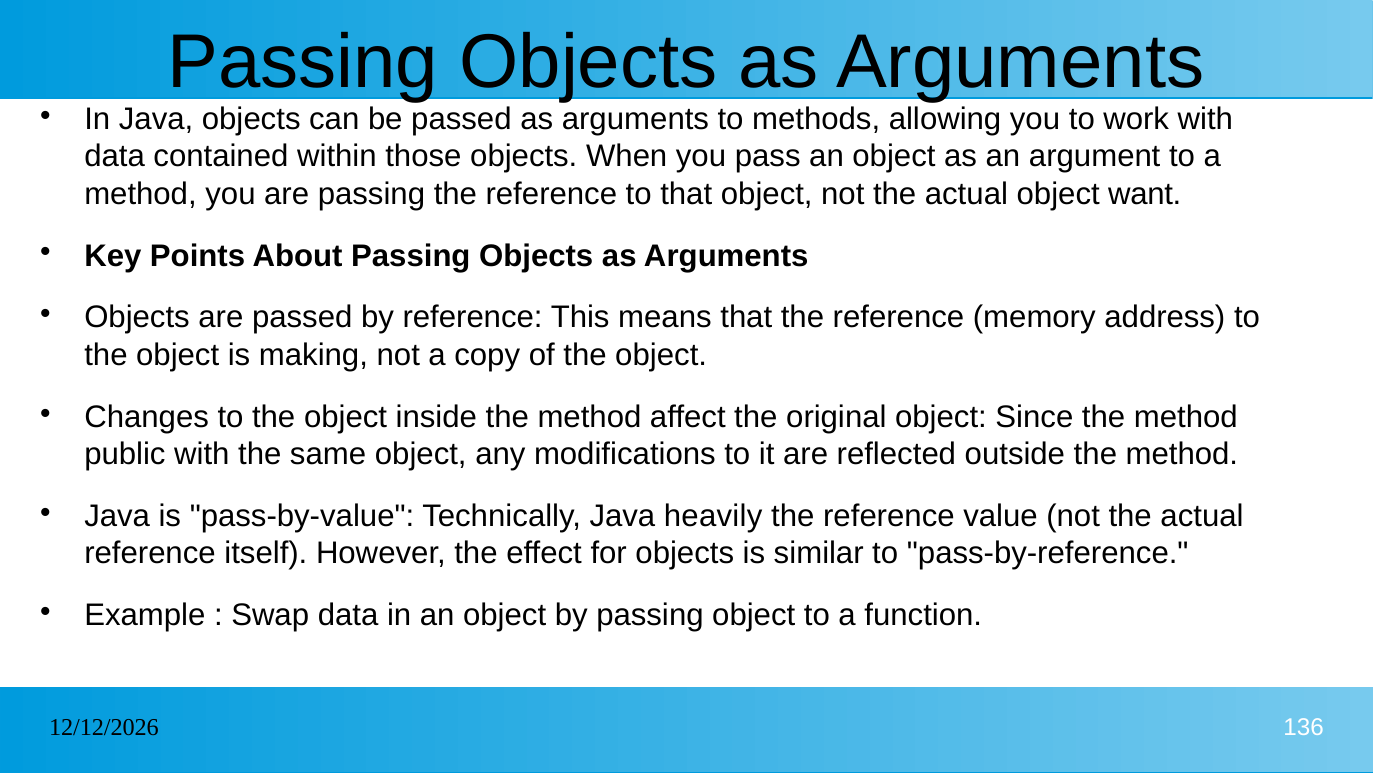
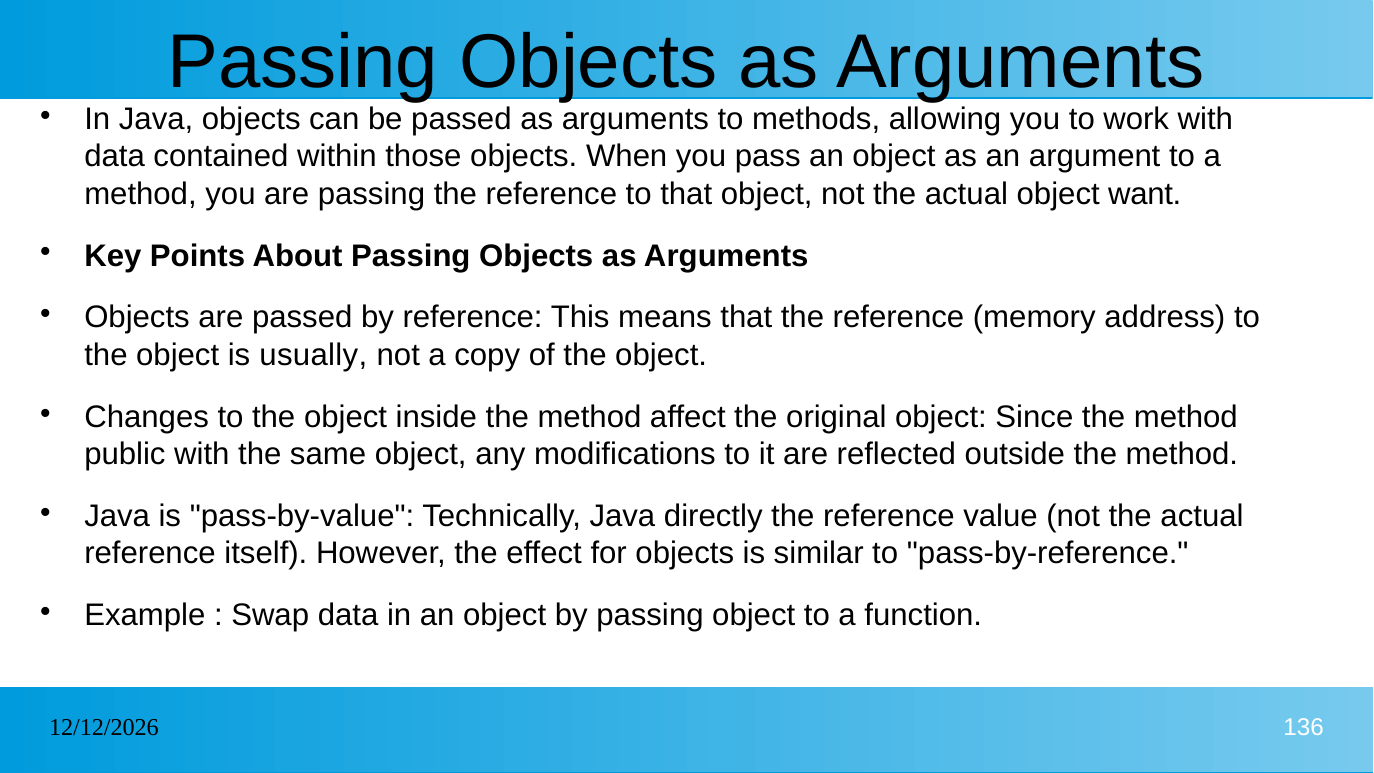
making: making -> usually (313, 355)
heavily: heavily -> directly (713, 516)
